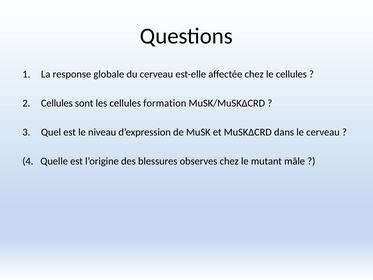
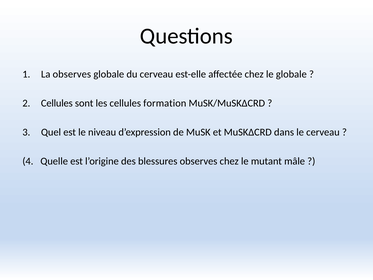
La response: response -> observes (72, 74)
le cellules: cellules -> globale (291, 74)
